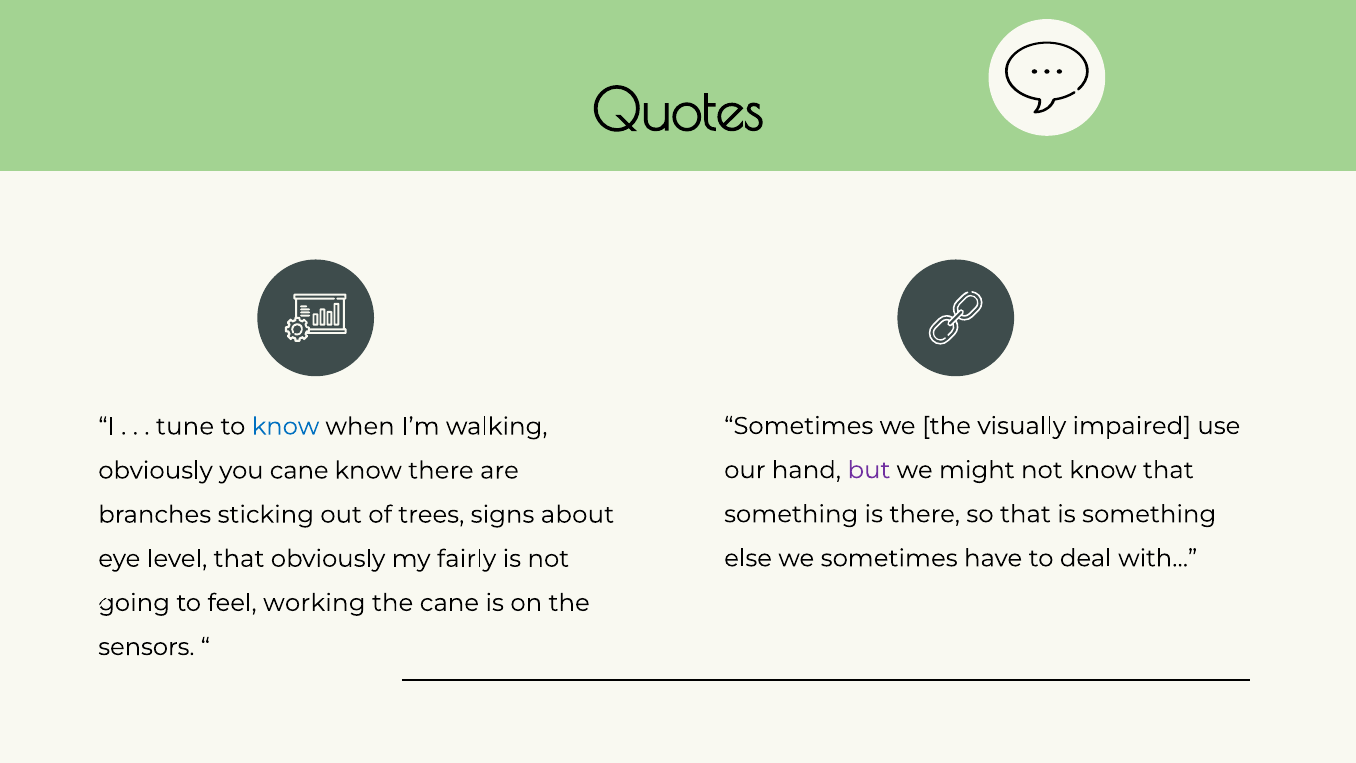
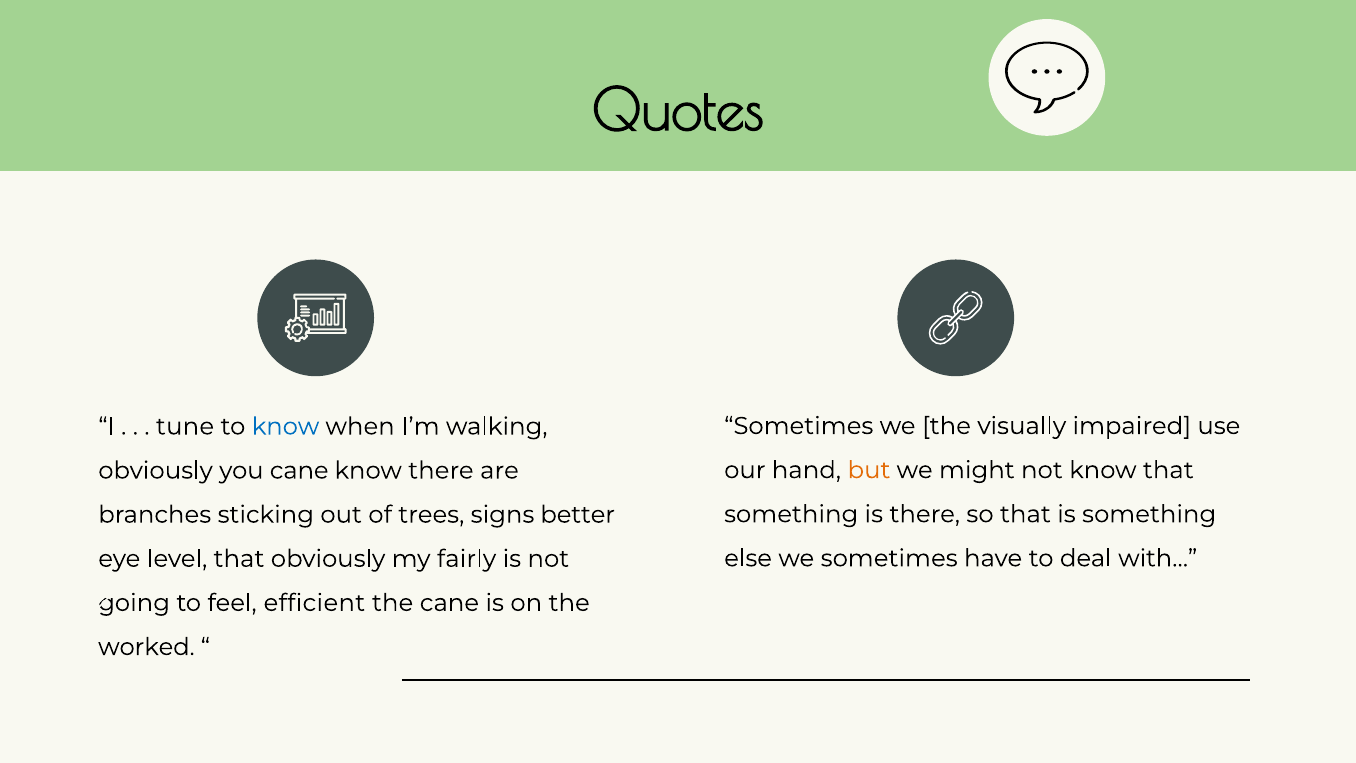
but colour: purple -> orange (869, 470)
about: about -> better (578, 515)
working: working -> efficient (314, 603)
sensors: sensors -> worked (146, 647)
